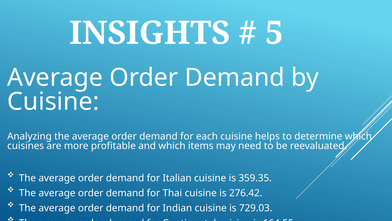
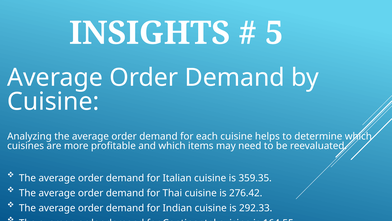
729.03: 729.03 -> 292.33 (256, 208)
